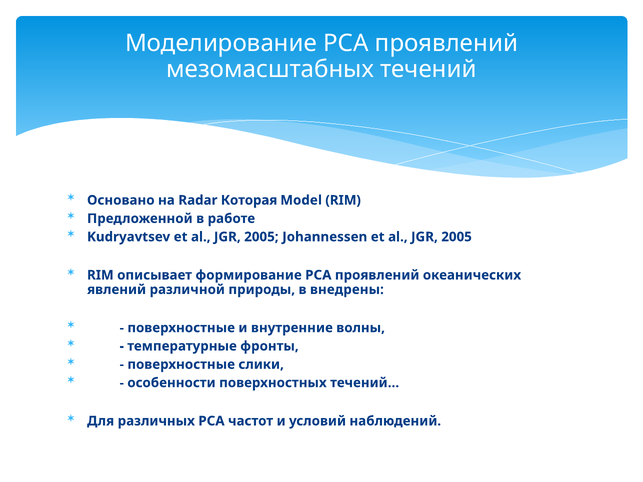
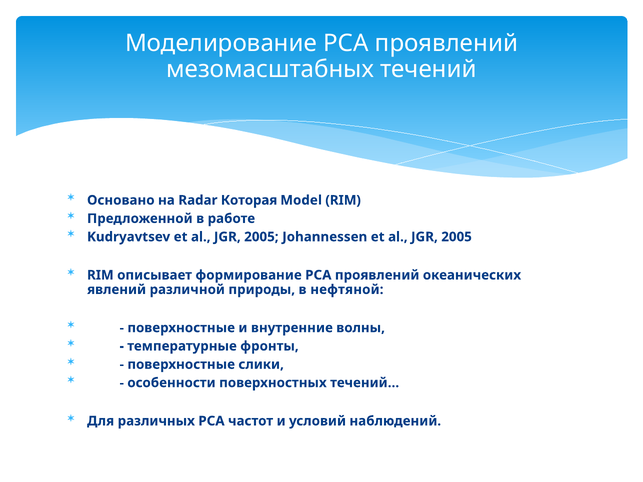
внедрены: внедрены -> нефтяной (347, 290)
